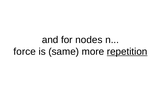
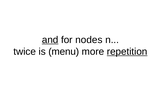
and underline: none -> present (50, 40)
force: force -> twice (25, 52)
same: same -> menu (64, 52)
